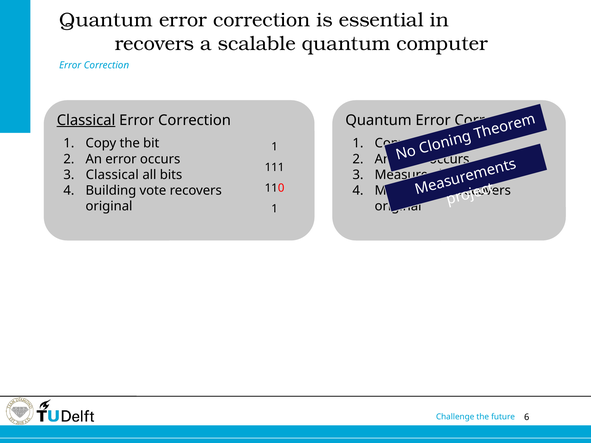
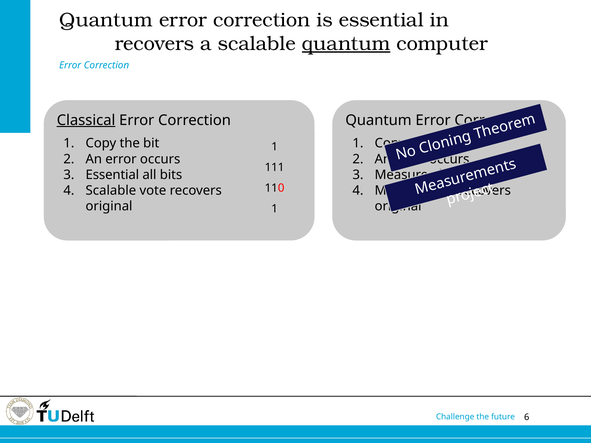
quantum underline: none -> present (346, 44)
Classical: Classical -> Essential (112, 175)
Building: Building -> Scalable (111, 191)
